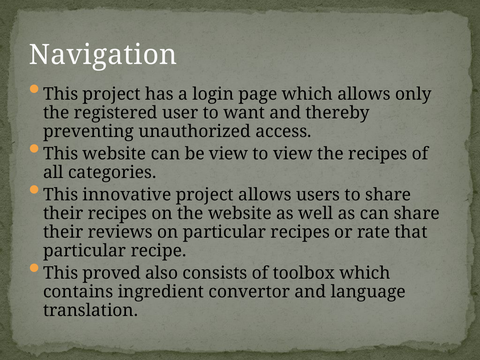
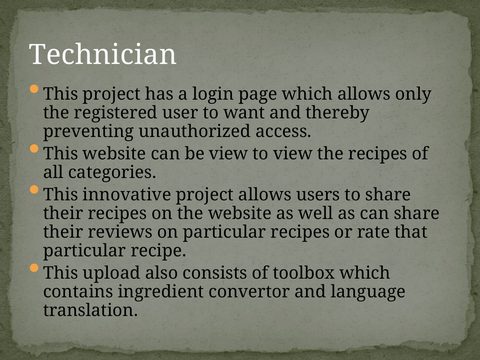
Navigation: Navigation -> Technician (103, 55)
proved: proved -> upload (112, 273)
